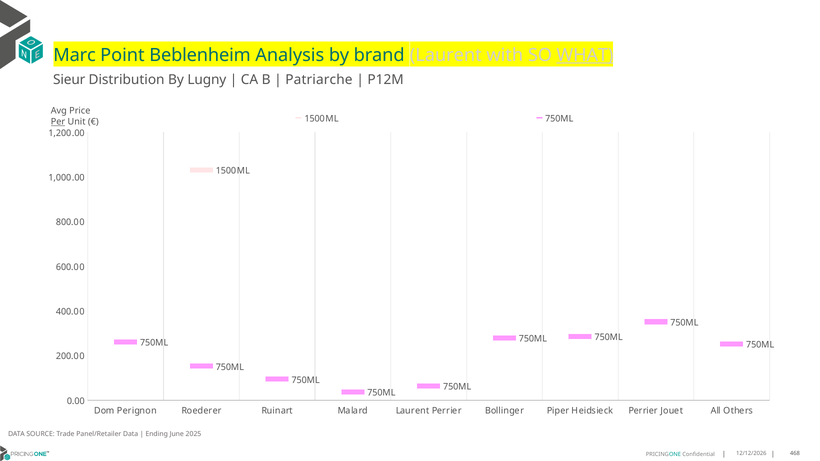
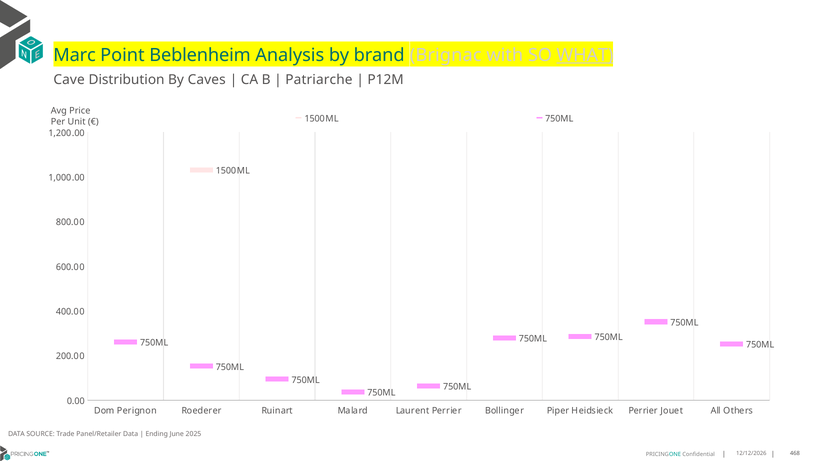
brand Laurent: Laurent -> Brignac (446, 55)
Sieur: Sieur -> Cave (69, 80)
Lugny: Lugny -> Caves (207, 80)
Per underline: present -> none (58, 122)
